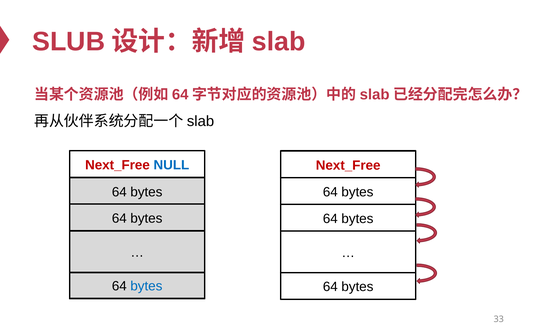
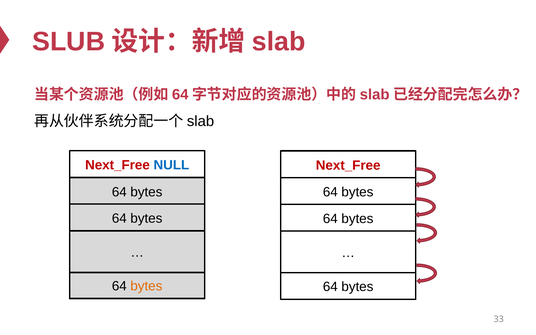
bytes colour: blue -> orange (146, 286)
